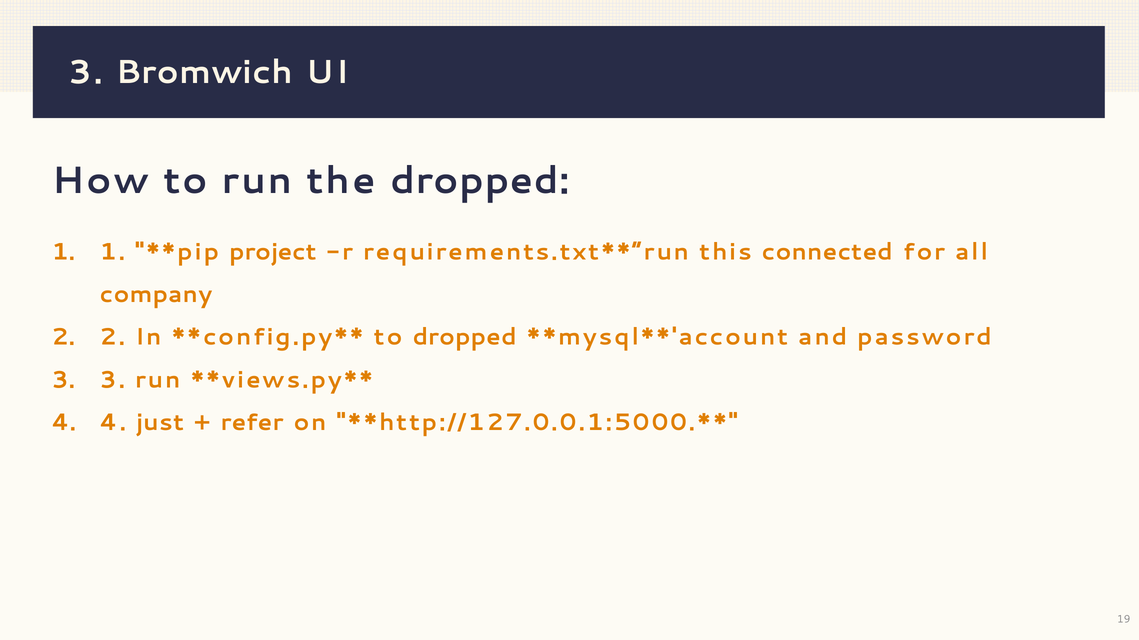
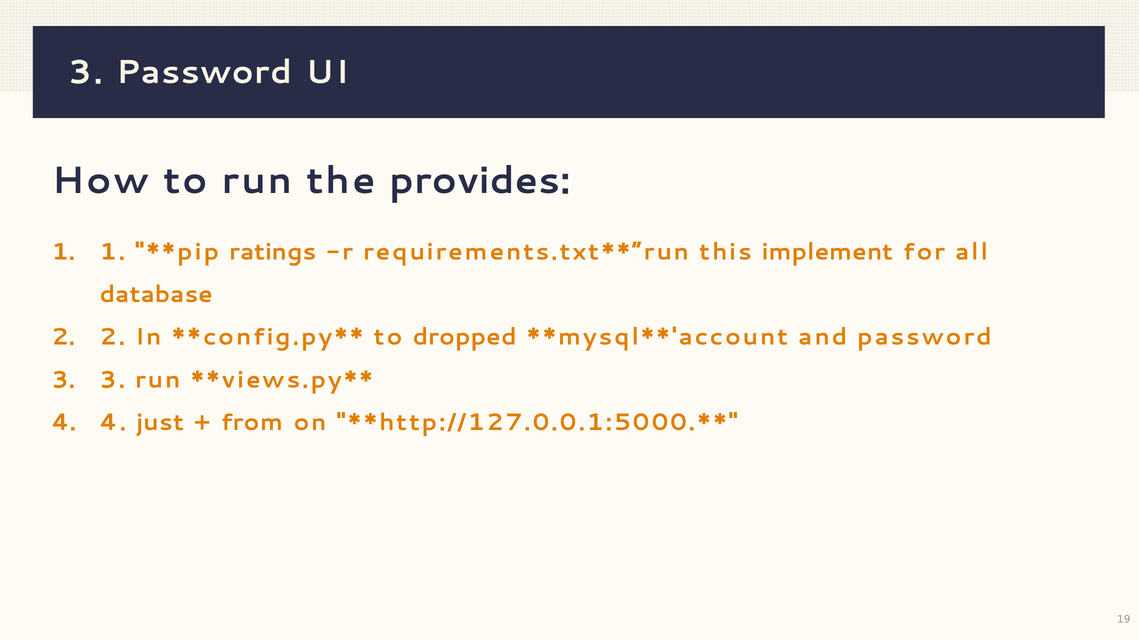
3 Bromwich: Bromwich -> Password (204, 72)
the dropped: dropped -> provides (480, 181)
project: project -> ratings (273, 252)
connected: connected -> implement (828, 252)
company: company -> database (156, 295)
refer: refer -> from (252, 423)
